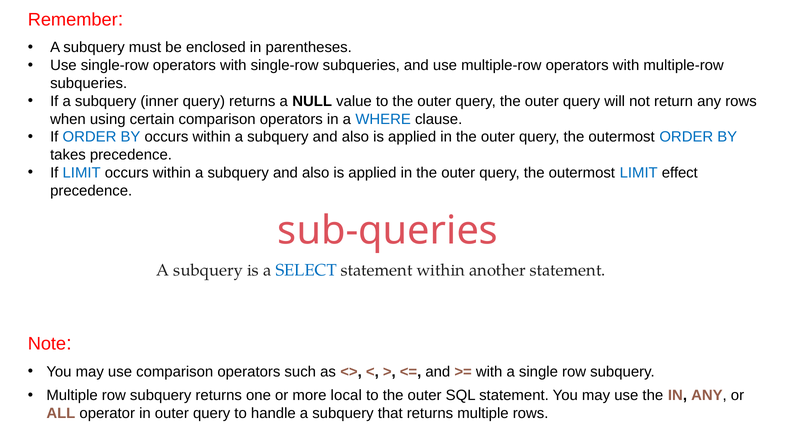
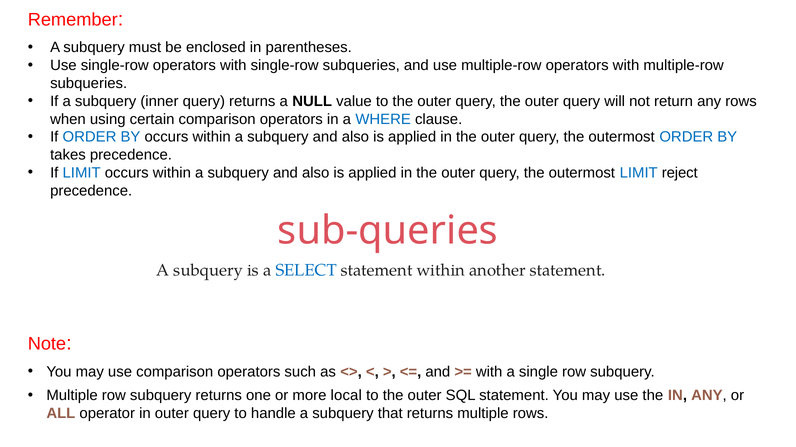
effect: effect -> reject (680, 173)
